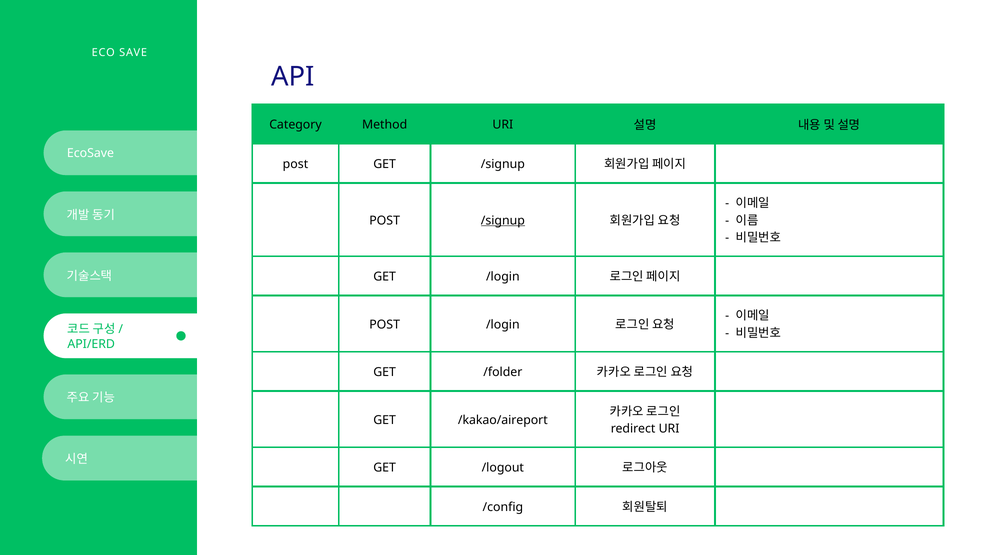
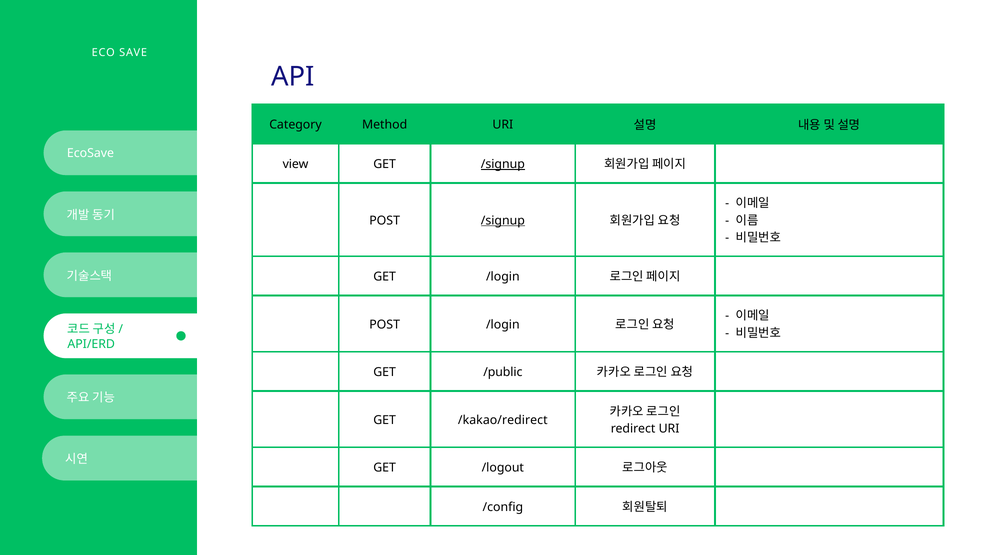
post: post -> view (296, 164)
/signup underline: none -> present (503, 164)
/folder: /folder -> /public (503, 372)
/kakao/aireport: /kakao/aireport -> /kakao/redirect (503, 420)
